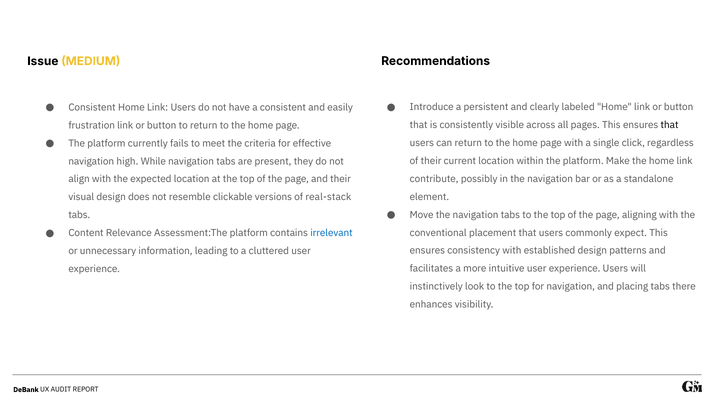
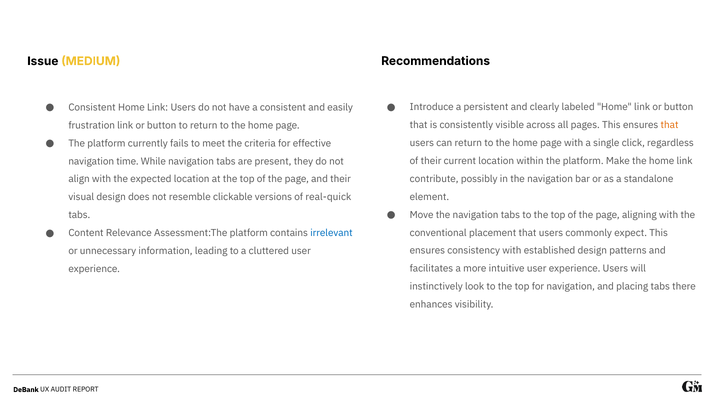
that colour: black -> orange (670, 125)
high: high -> time (127, 161)
real-stack: real-stack -> real-quick (328, 197)
